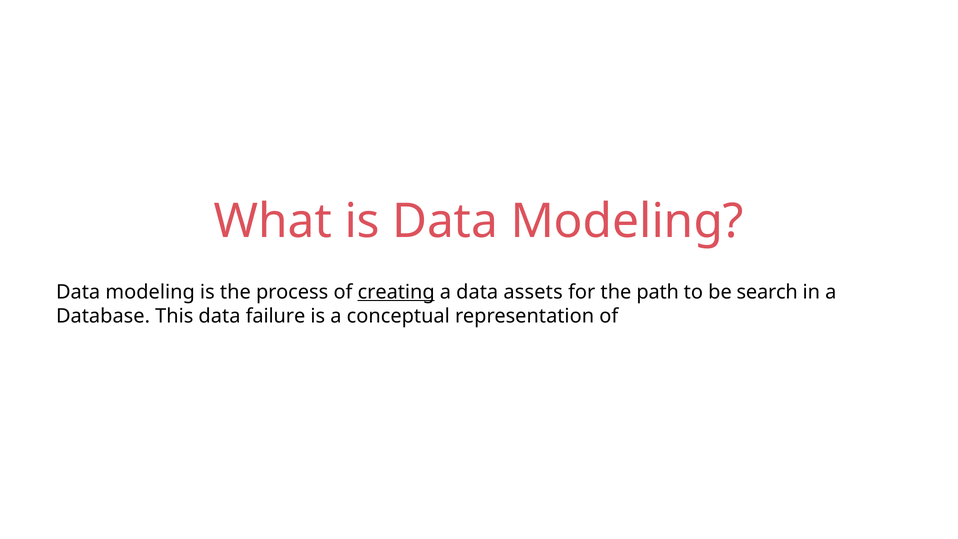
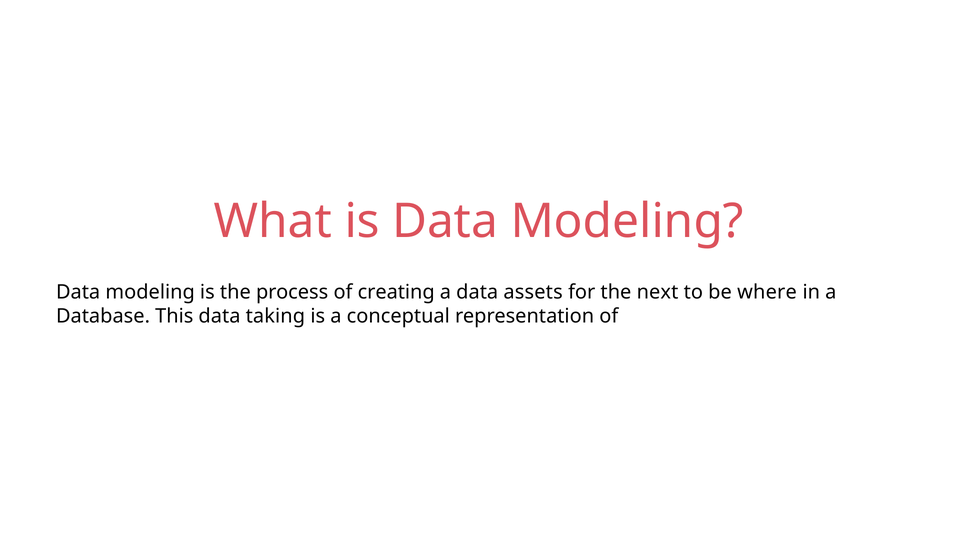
creating underline: present -> none (396, 292)
path: path -> next (657, 292)
search: search -> where (767, 292)
failure: failure -> taking (275, 316)
